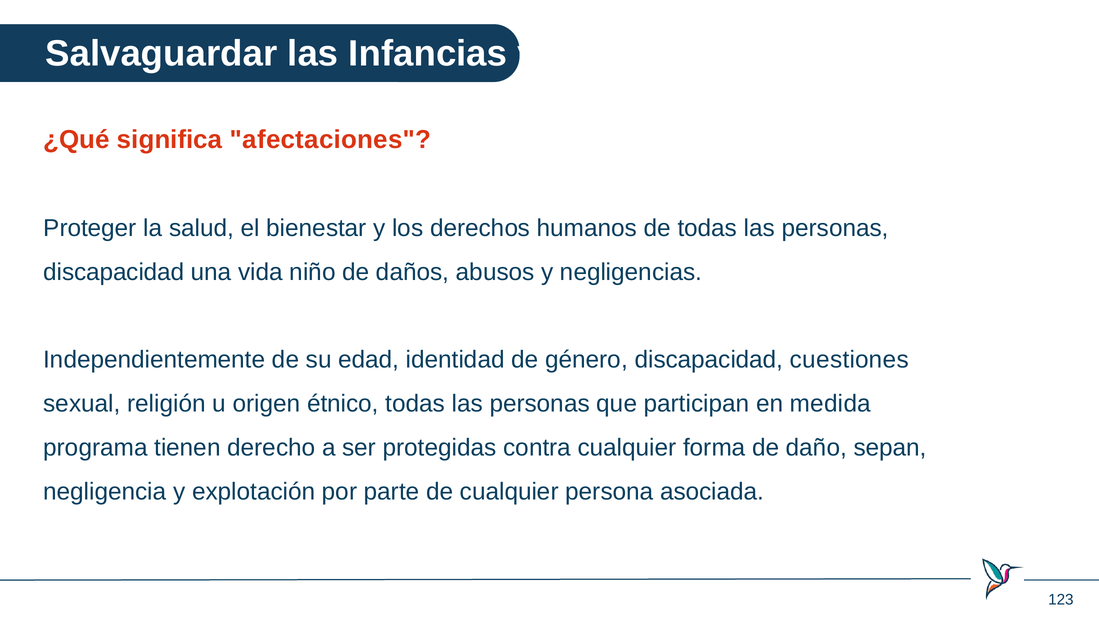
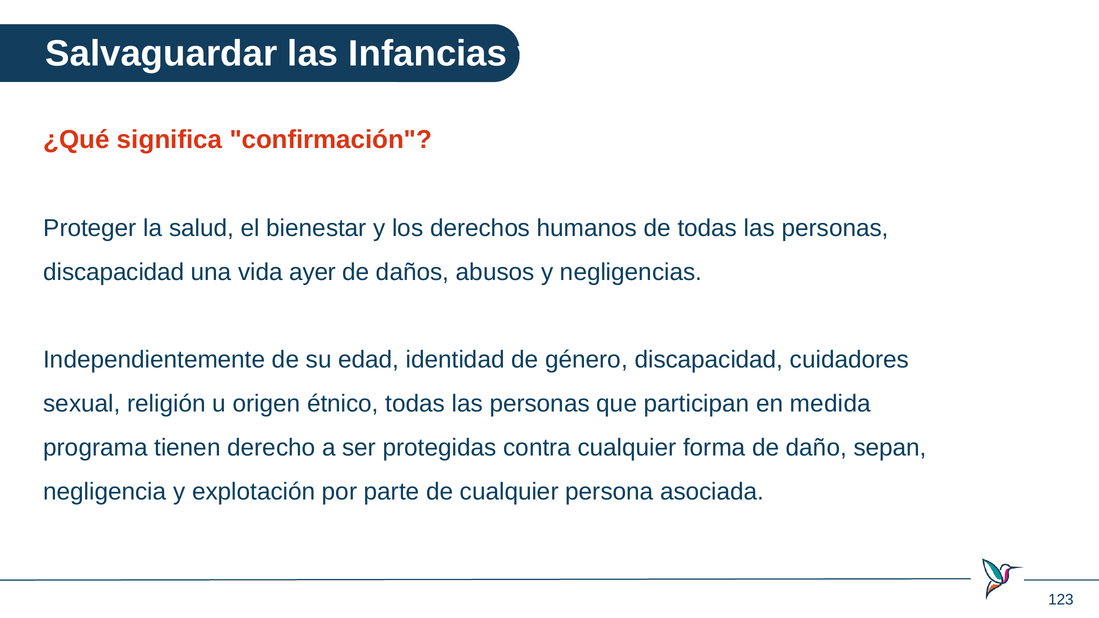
afectaciones: afectaciones -> confirmación (331, 140)
niño: niño -> ayer (313, 272)
cuestiones: cuestiones -> cuidadores (850, 360)
